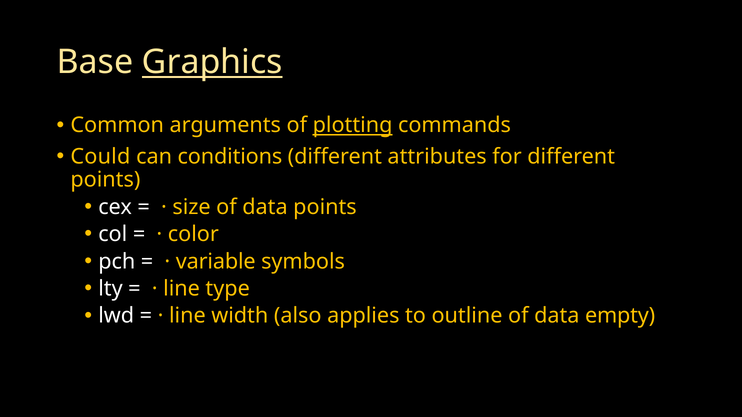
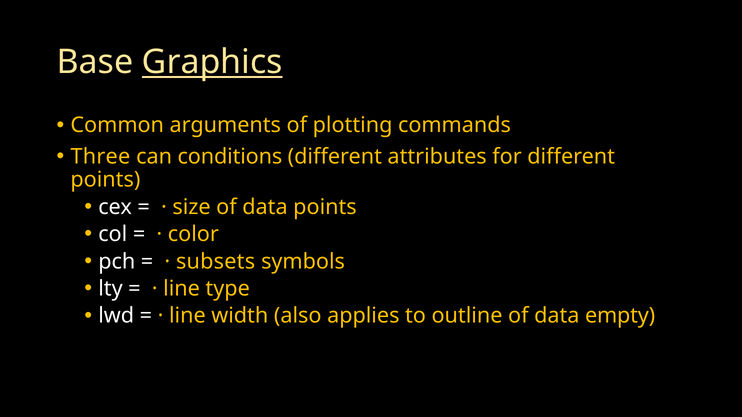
plotting underline: present -> none (353, 125)
Could: Could -> Three (100, 157)
variable: variable -> subsets (216, 262)
